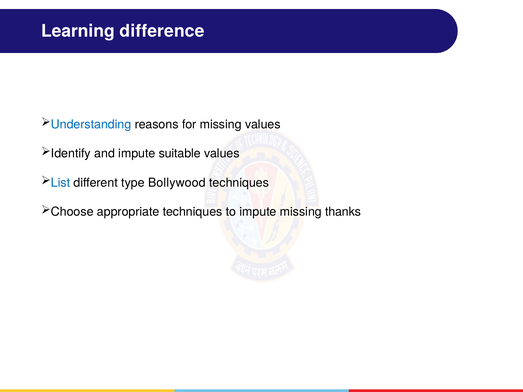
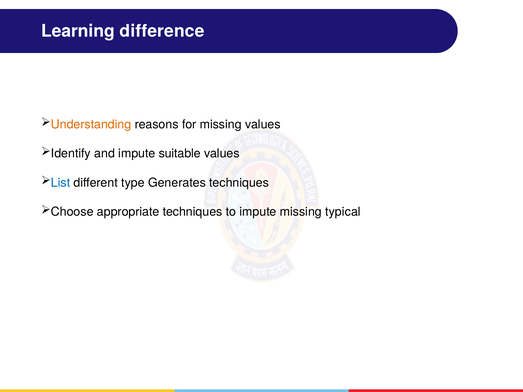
Understanding colour: blue -> orange (91, 124)
Bollywood: Bollywood -> Generates (177, 183)
thanks: thanks -> typical (343, 212)
